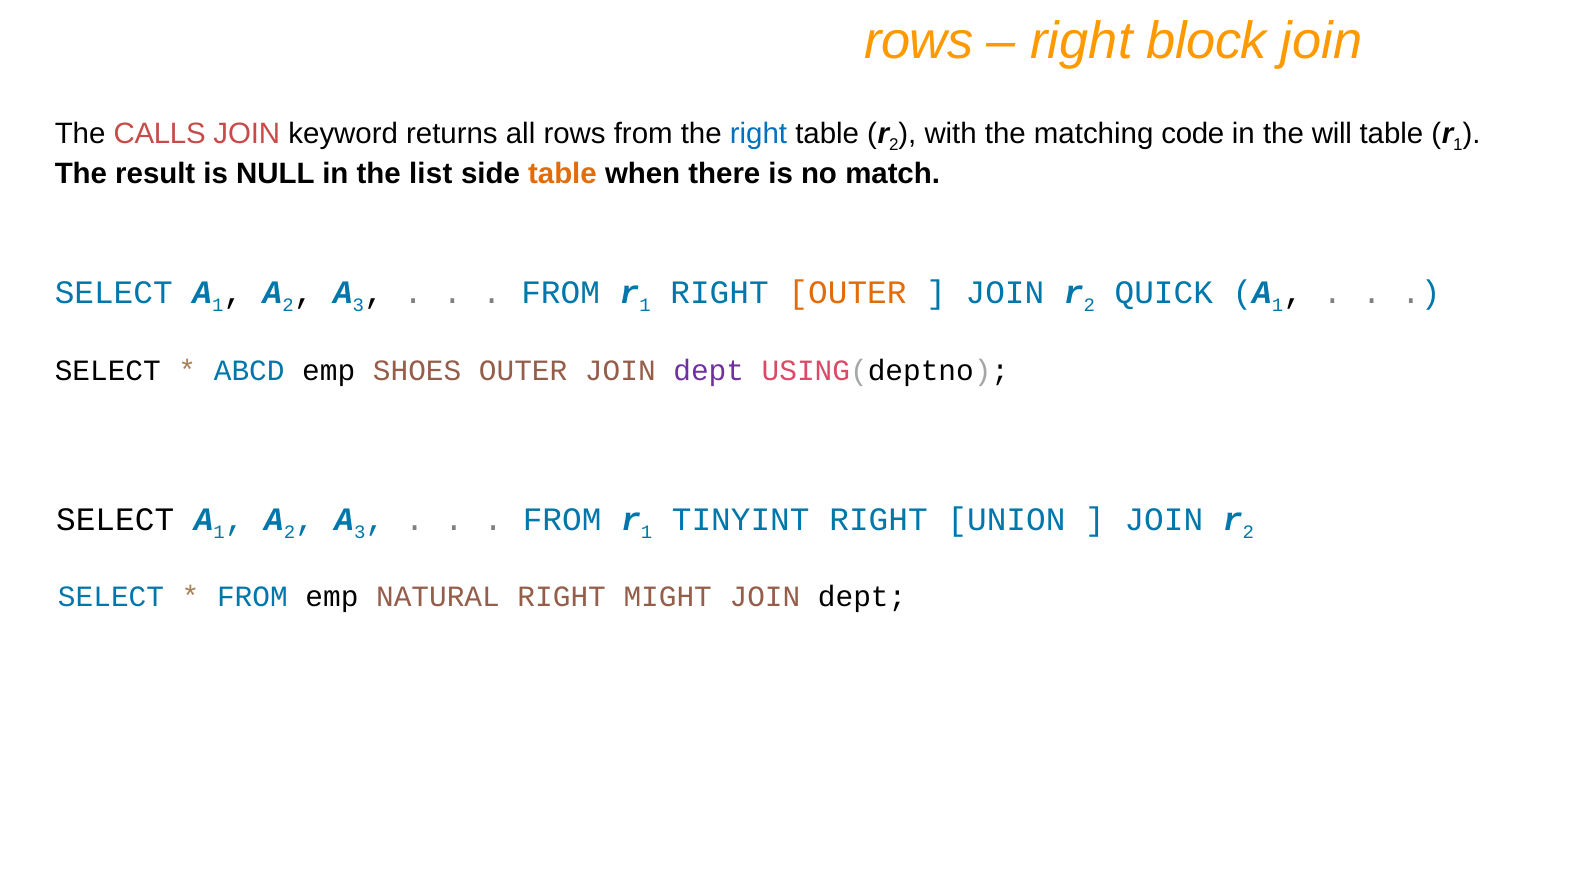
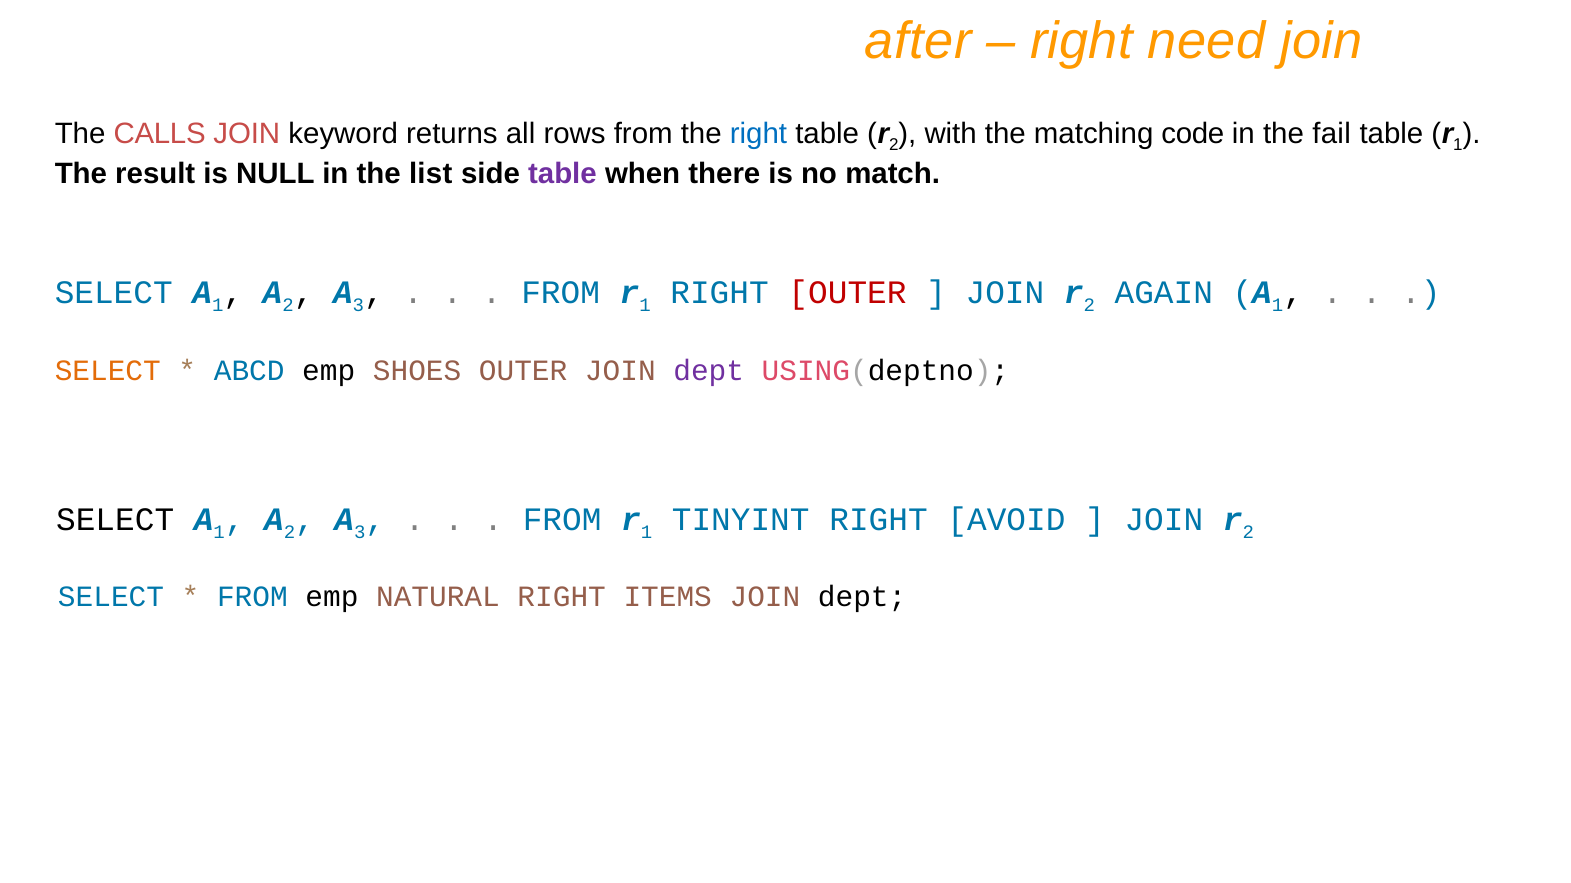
rows: rows -> after (918, 41)
block: block -> need (1206, 41)
will: will -> fail (1332, 133)
table colour: orange -> purple (562, 174)
OUTER colour: orange -> red (848, 293)
QUICK: QUICK -> AGAIN (1164, 293)
SELECT colour: black -> orange (108, 371)
UNION: UNION -> AVOID (1006, 520)
MIGHT: MIGHT -> ITEMS (668, 597)
